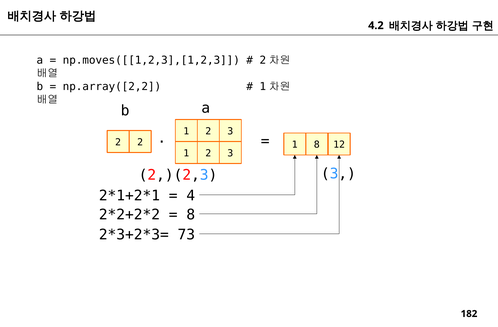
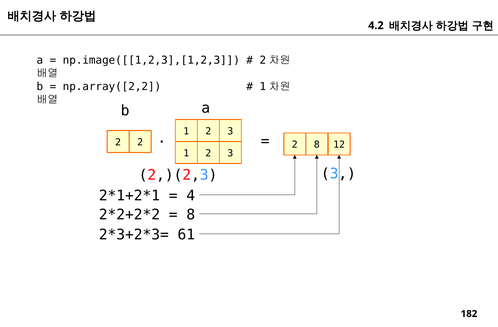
np.moves([[1,2,3],[1,2,3: np.moves([[1,2,3],[1,2,3 -> np.image([[1,2,3],[1,2,3 (151, 60)
1: 1 -> 2 (295, 145)
73: 73 -> 61 (186, 235)
